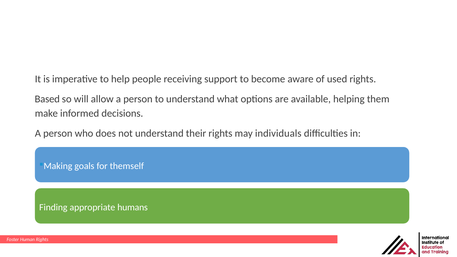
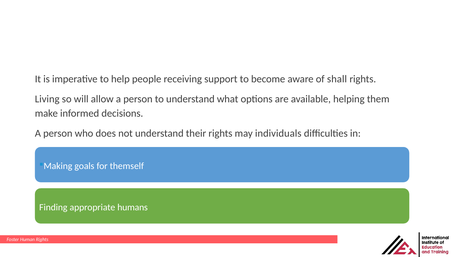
used: used -> shall (337, 79)
Based: Based -> Living (47, 99)
